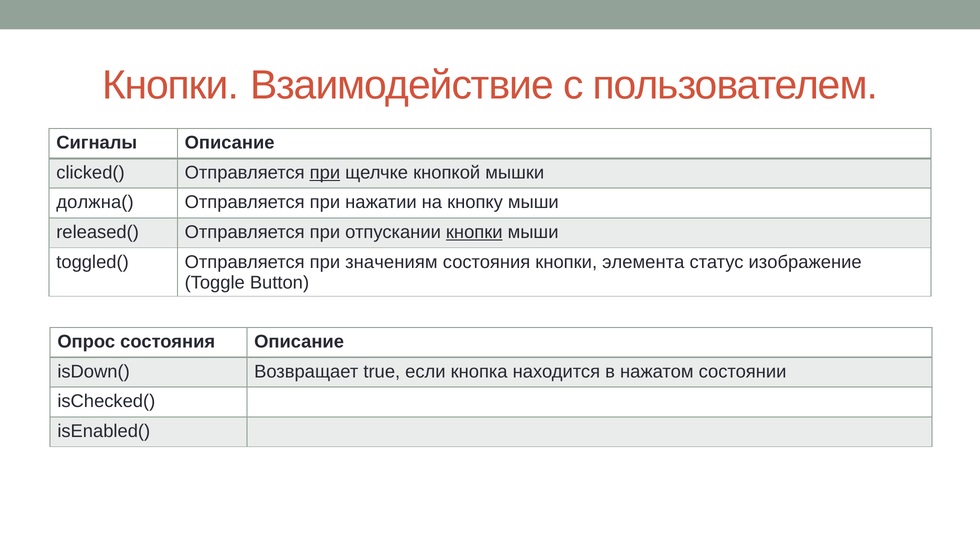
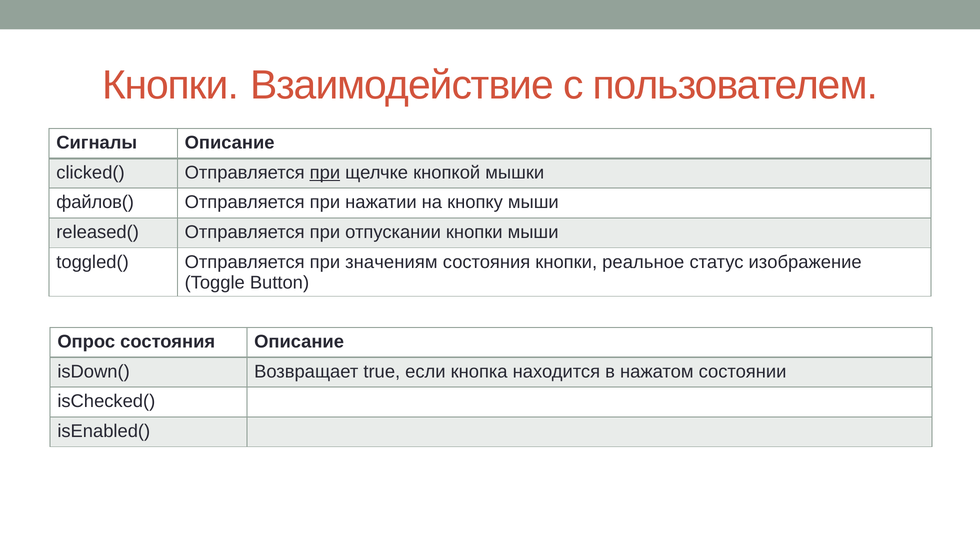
должна(: должна( -> файлов( (95, 203)
кнопки underline: present -> none (474, 232)
элемента: элемента -> реальное (643, 262)
